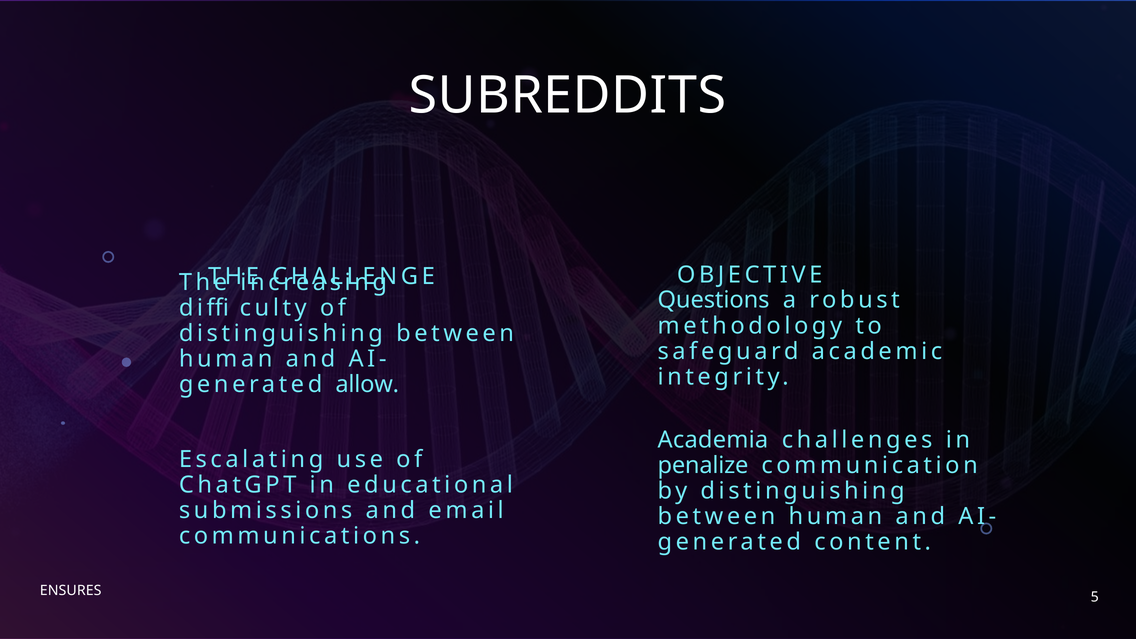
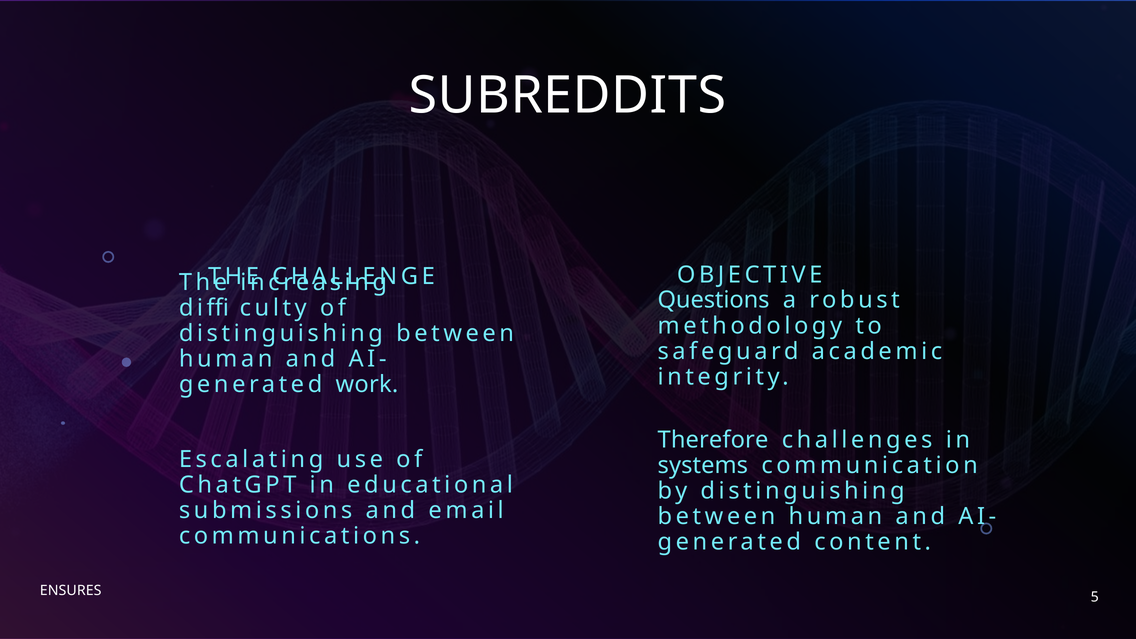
allow: allow -> work (367, 385)
Academia: Academia -> Therefore (713, 440)
penalize: penalize -> systems (703, 465)
